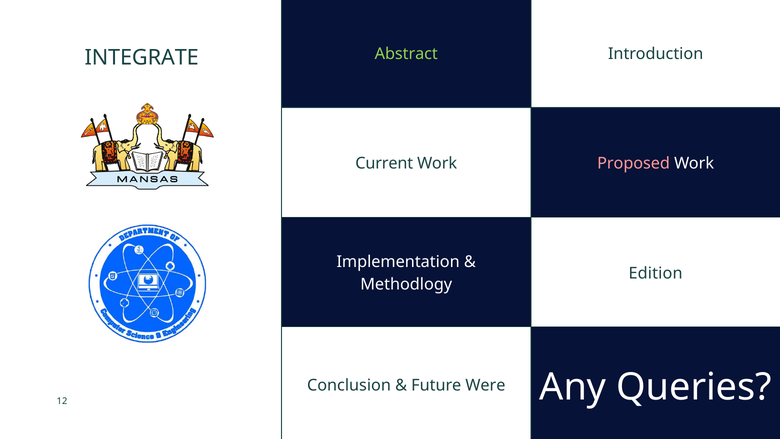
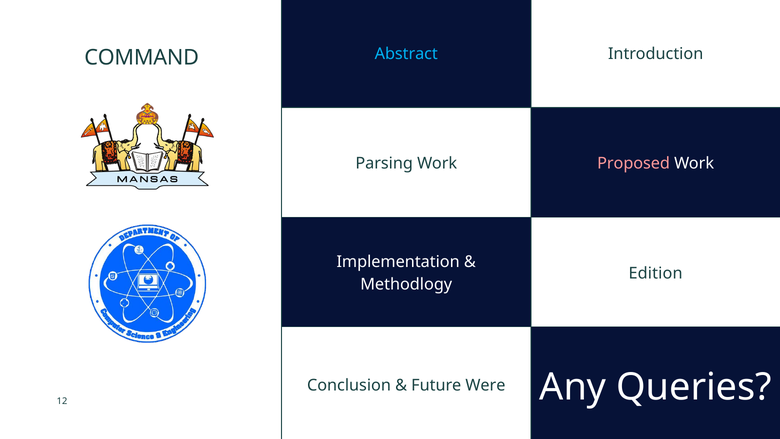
Abstract colour: light green -> light blue (406, 54)
INTEGRATE: INTEGRATE -> COMMAND (142, 57)
Current: Current -> Parsing (384, 163)
